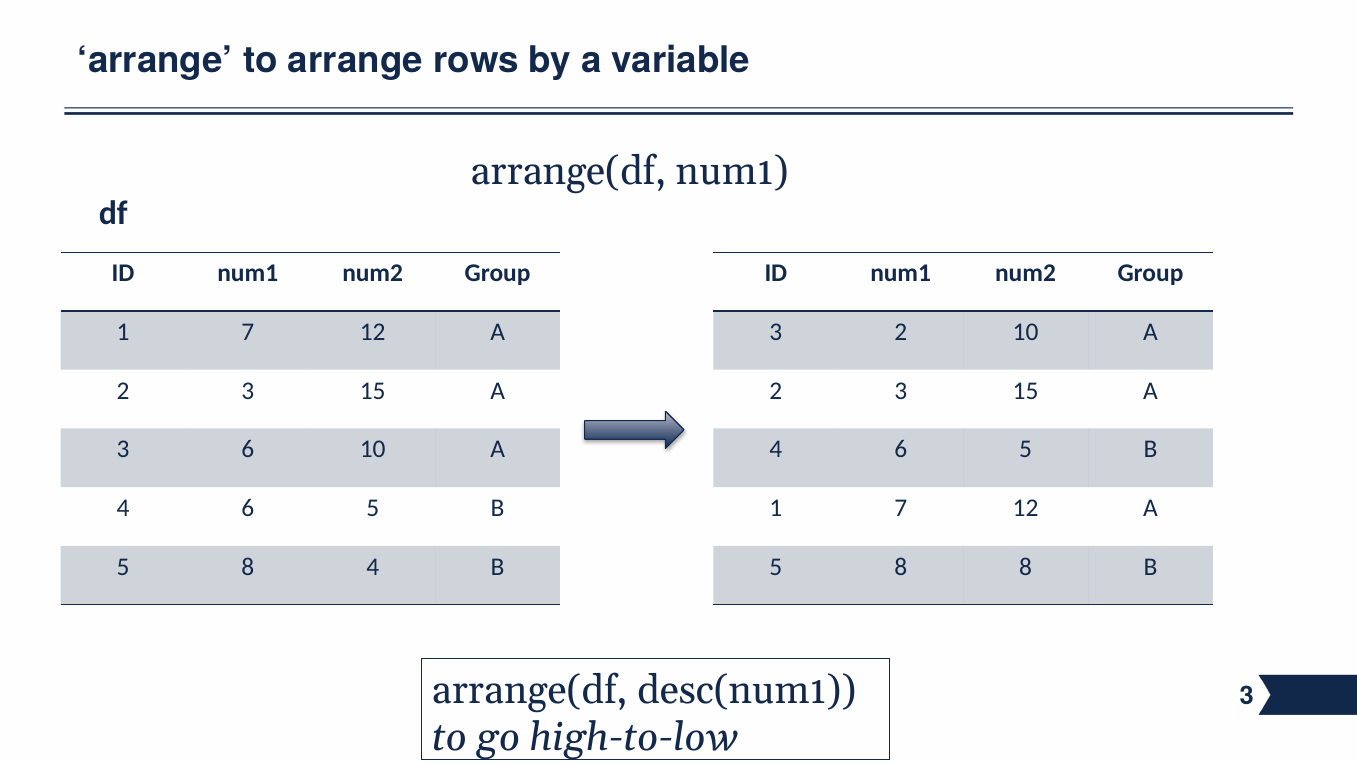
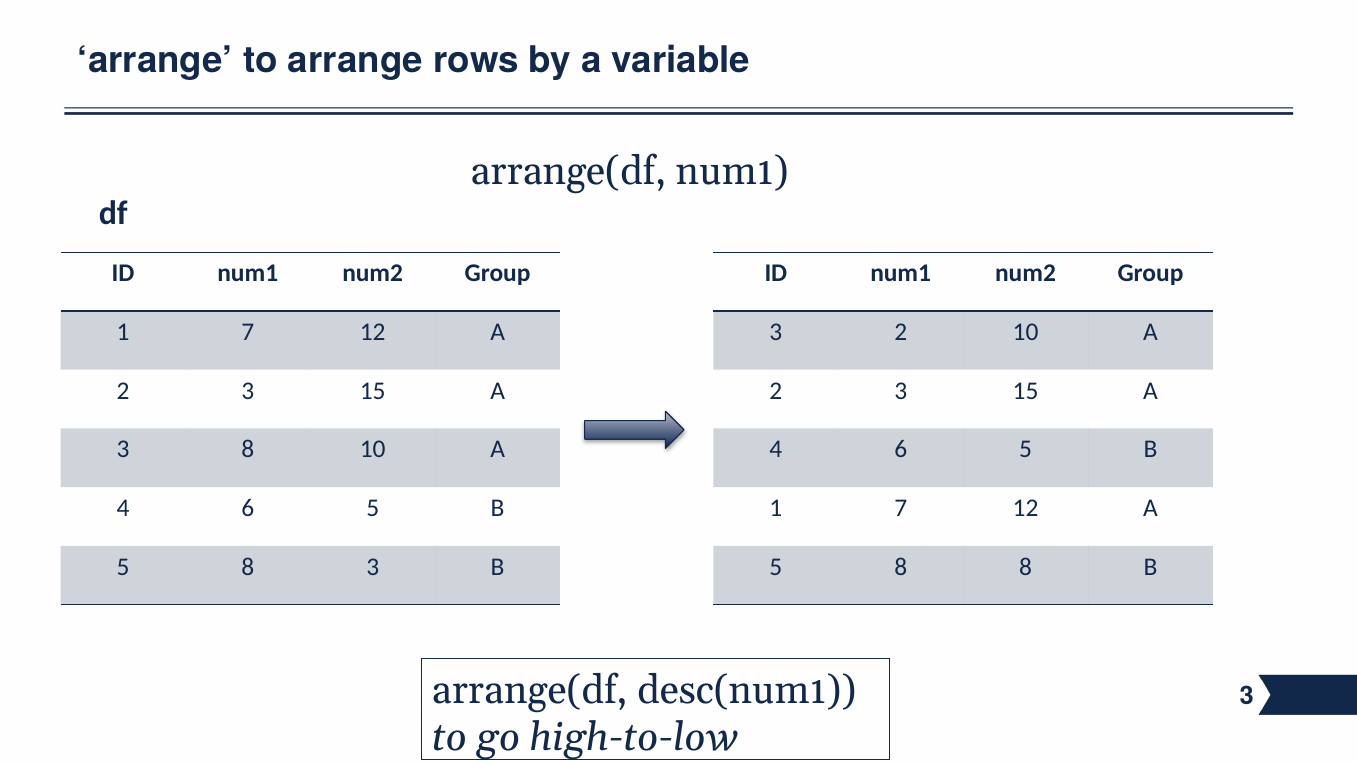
3 6: 6 -> 8 (248, 450)
8 4: 4 -> 3 (373, 567)
